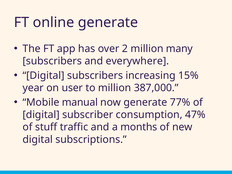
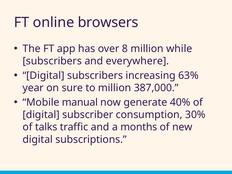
online generate: generate -> browsers (108, 22)
2: 2 -> 8 (125, 49)
many: many -> while (179, 49)
15%: 15% -> 63% (188, 75)
user: user -> sure (72, 88)
77%: 77% -> 40% (180, 102)
47%: 47% -> 30% (195, 115)
stuff: stuff -> talks (46, 127)
